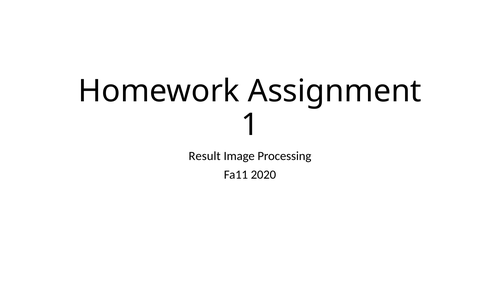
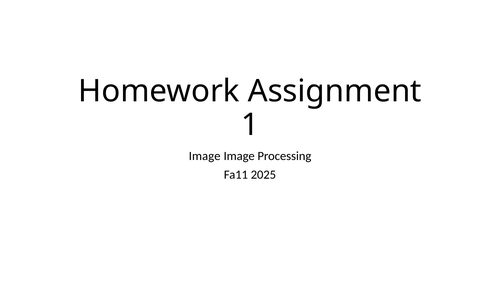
Result: Result -> Image (205, 156)
2020: 2020 -> 2025 (263, 175)
